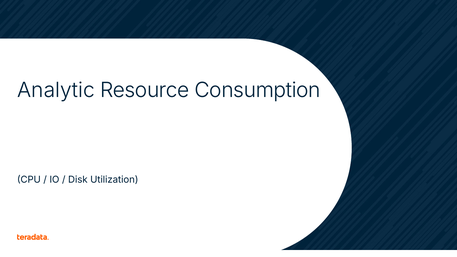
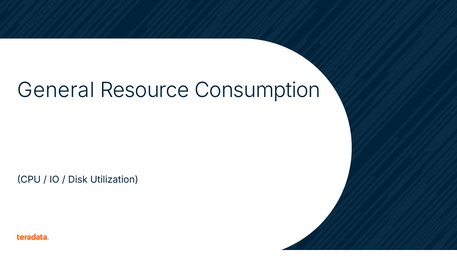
Analytic: Analytic -> General (56, 90)
